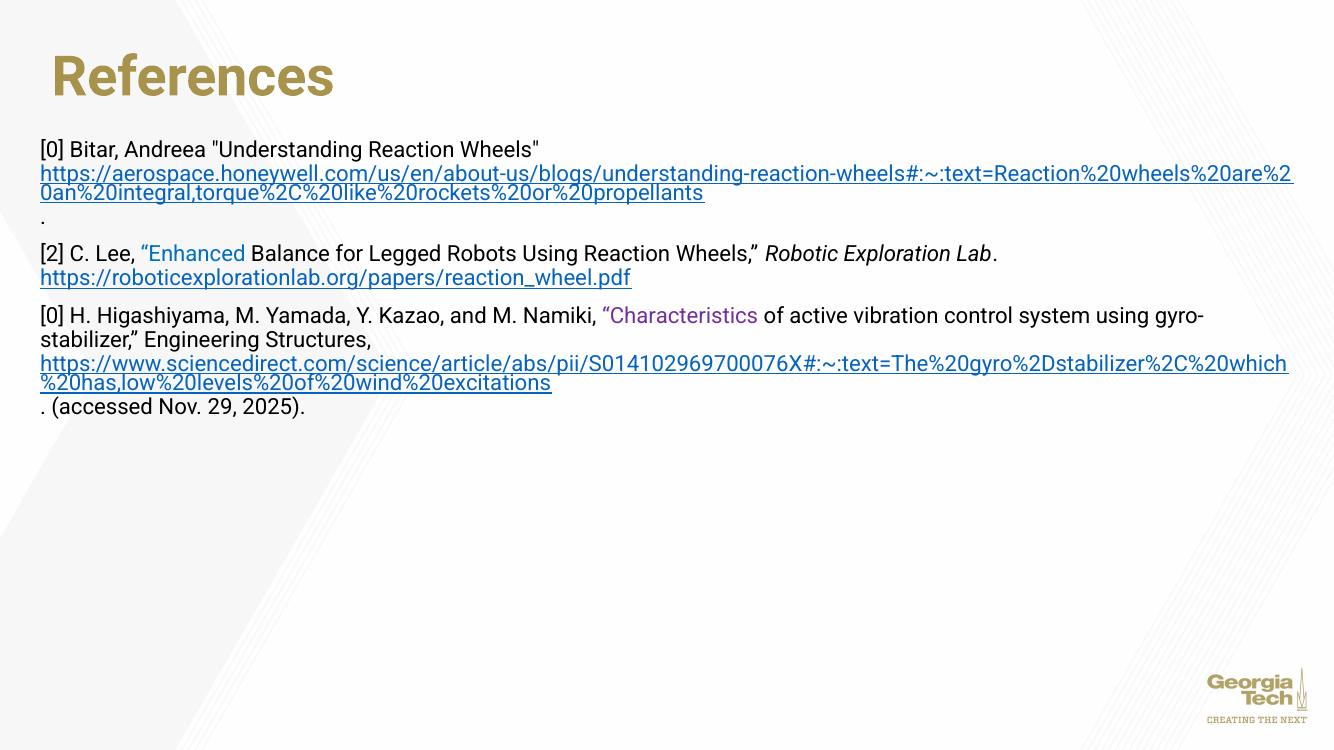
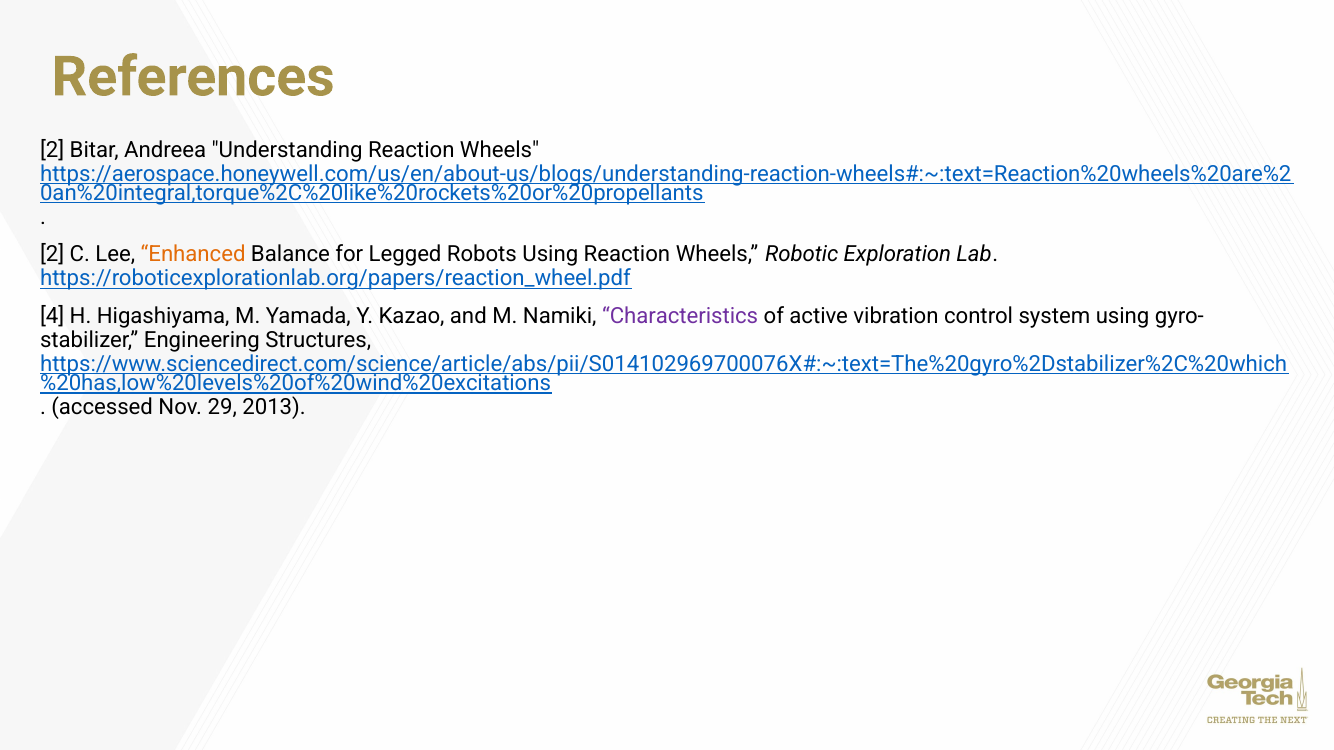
0: 0 -> 2 (52, 150)
Enhanced colour: blue -> orange (193, 255)
0: 0 -> 4 (52, 317)
2025: 2025 -> 2013 (274, 408)
